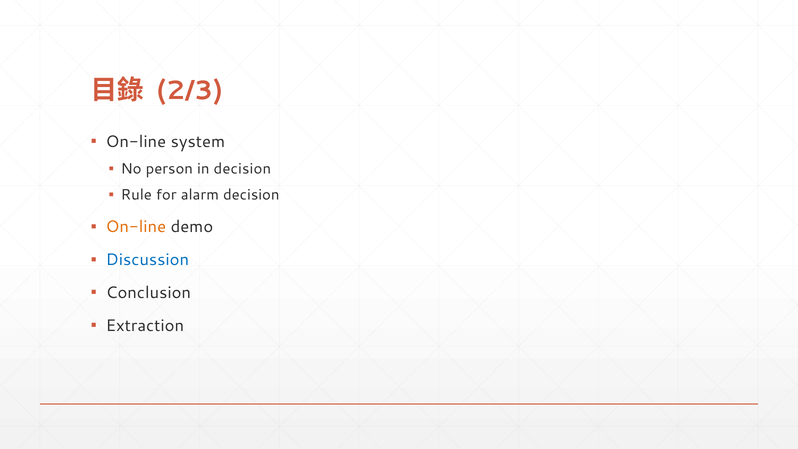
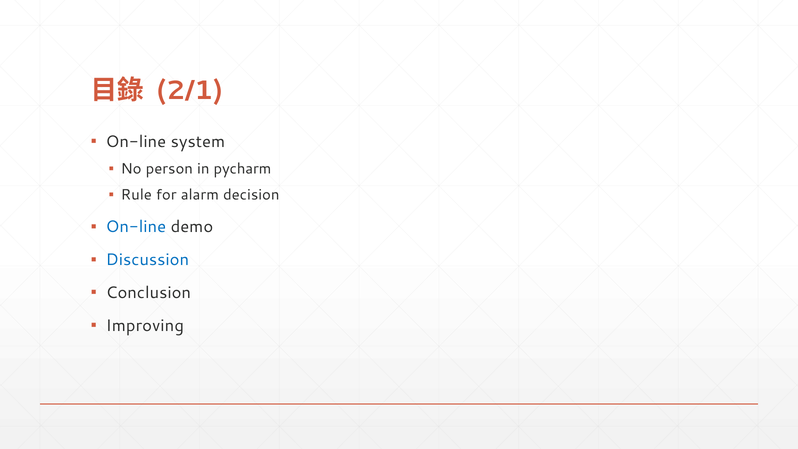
2/3: 2/3 -> 2/1 (190, 90)
in decision: decision -> pycharm (242, 169)
On-line colour: orange -> blue (136, 227)
Extraction: Extraction -> Improving (145, 325)
